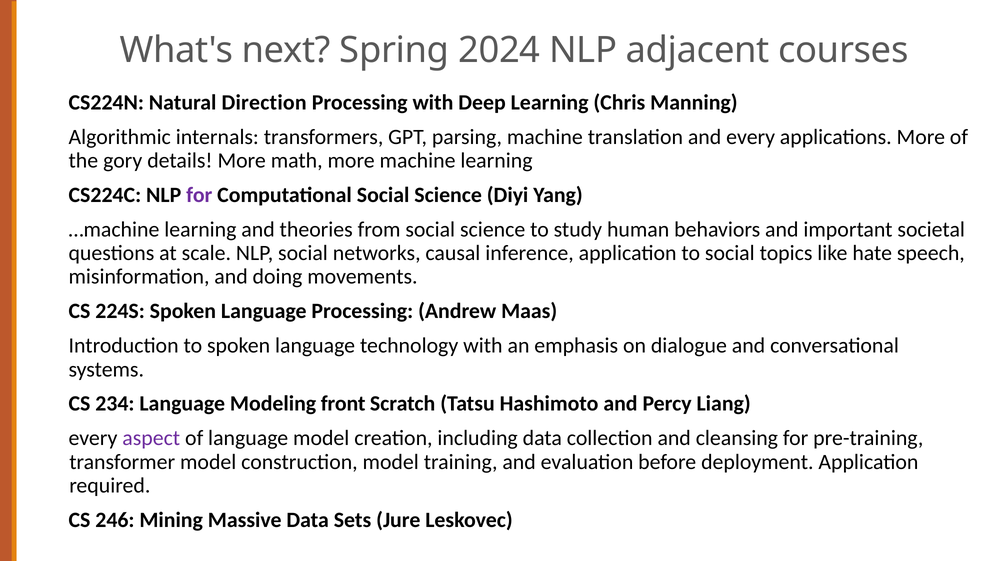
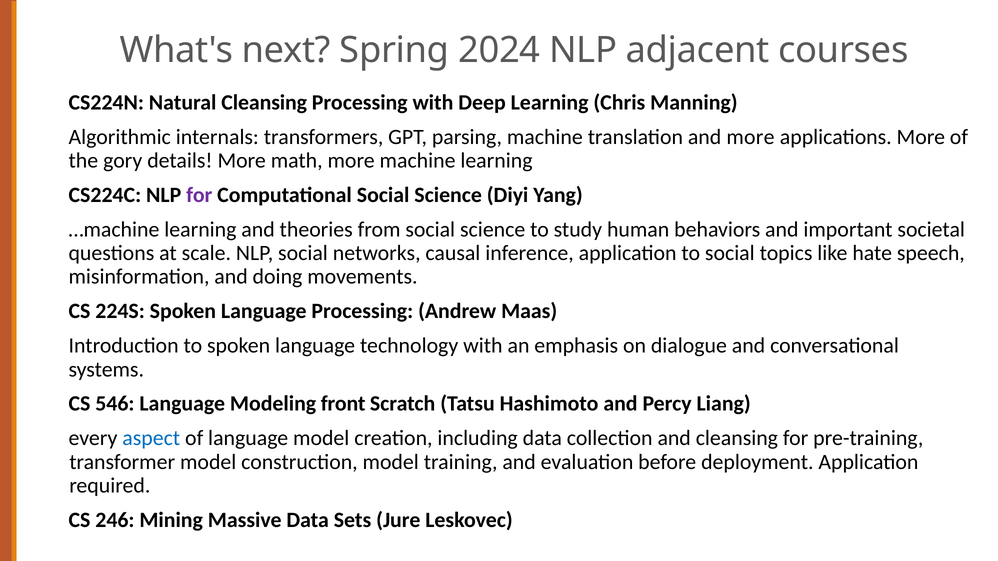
Natural Direction: Direction -> Cleansing (264, 103)
and every: every -> more (750, 137)
234: 234 -> 546 (115, 404)
aspect colour: purple -> blue (151, 439)
